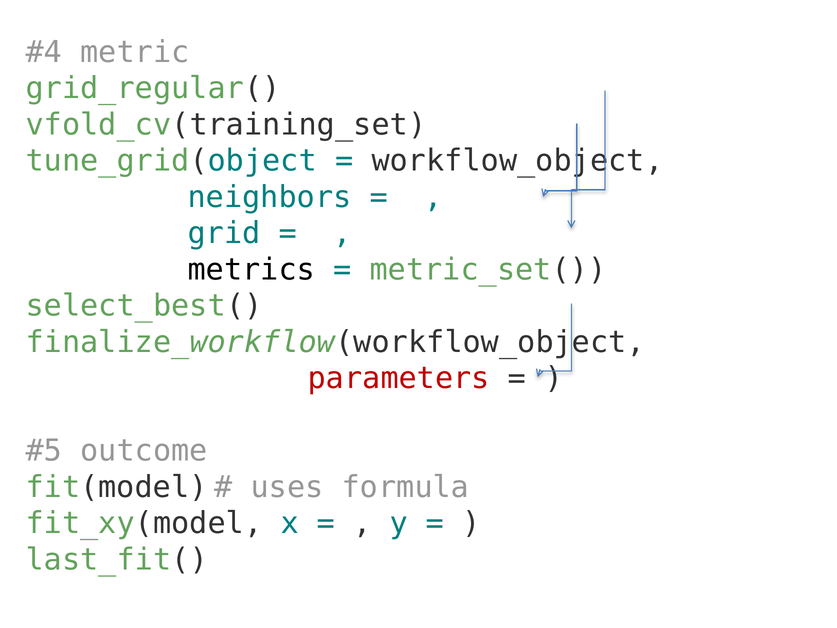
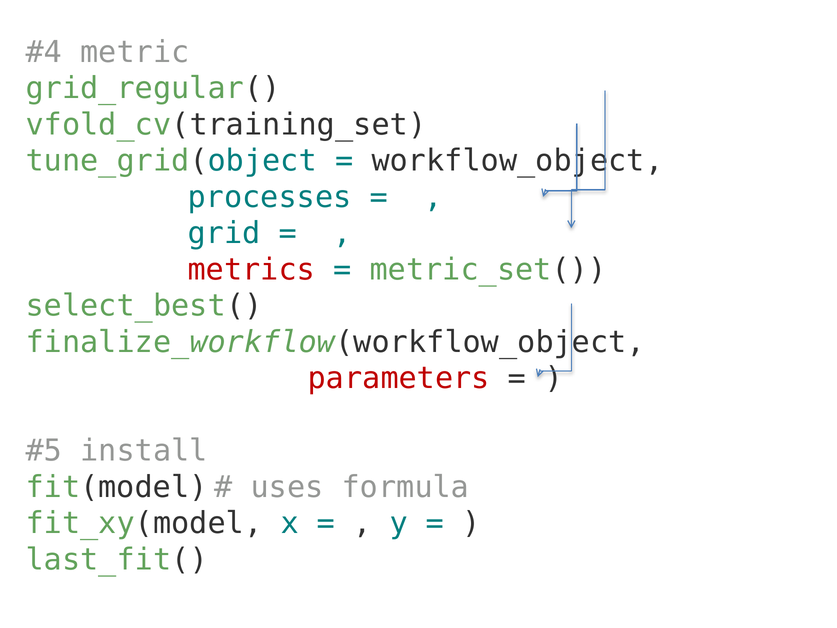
neighbors: neighbors -> processes (270, 197)
metrics colour: black -> red (251, 270)
outcome: outcome -> install (144, 451)
